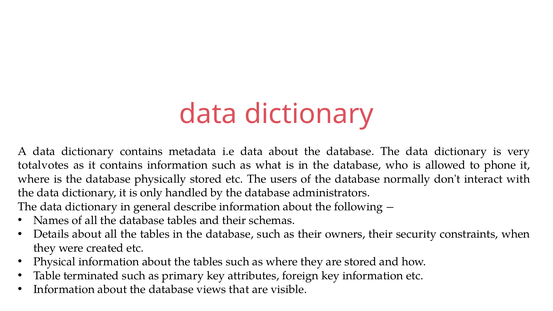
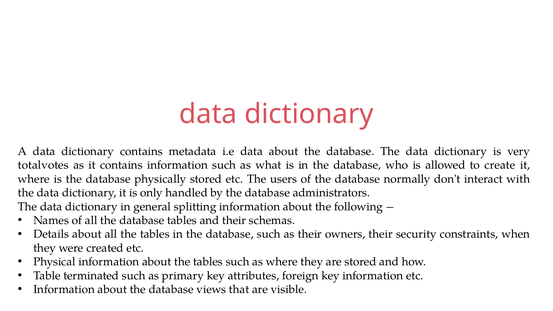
phone: phone -> create (500, 165)
describe: describe -> splitting (195, 207)
